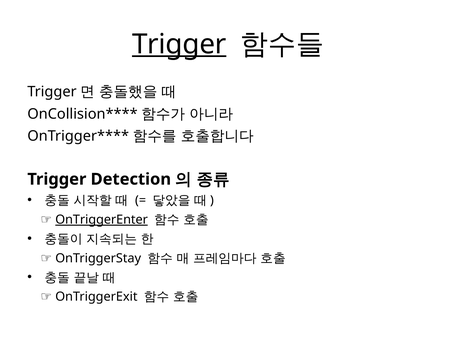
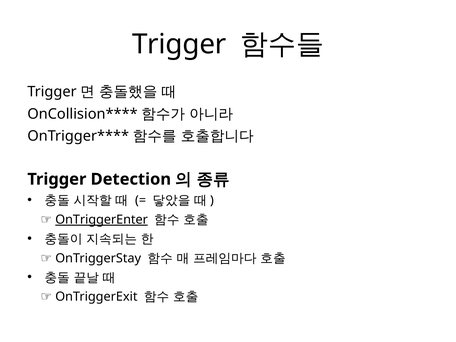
Trigger underline: present -> none (179, 44)
